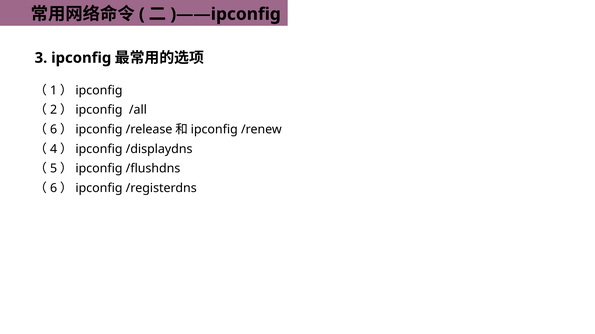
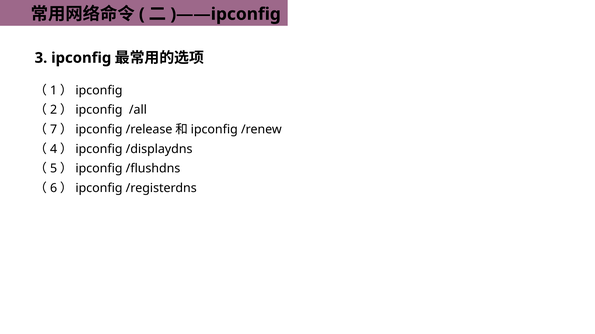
6: 6 -> 7 (54, 130)
